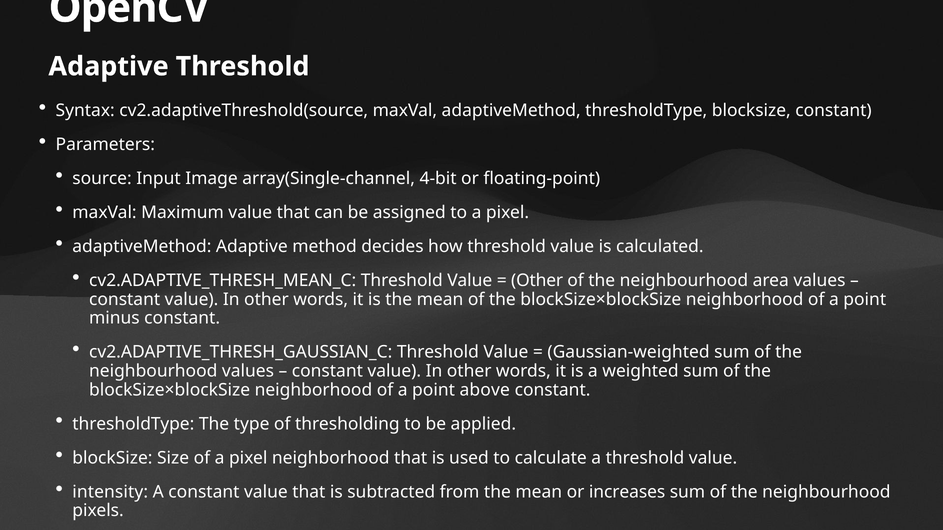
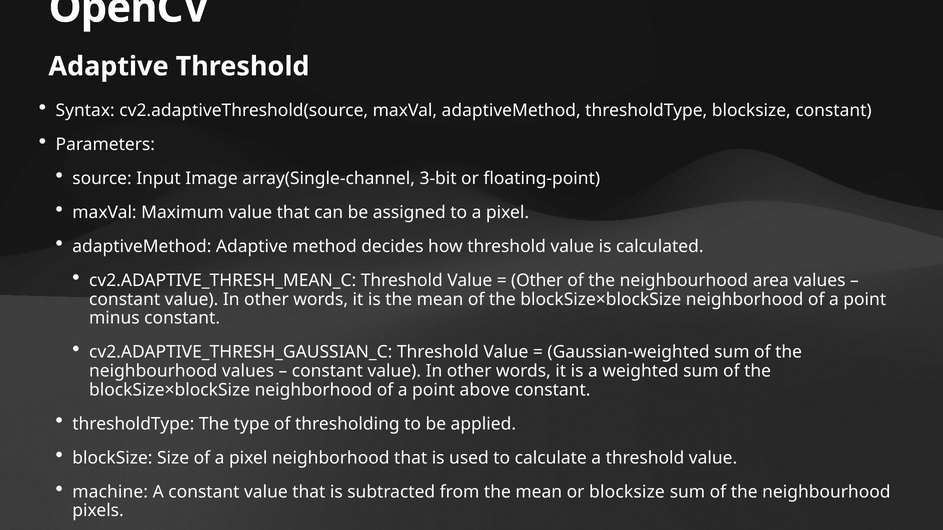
4-bit: 4-bit -> 3-bit (438, 179)
intensity: intensity -> machine (110, 492)
or increases: increases -> blocksize (627, 492)
